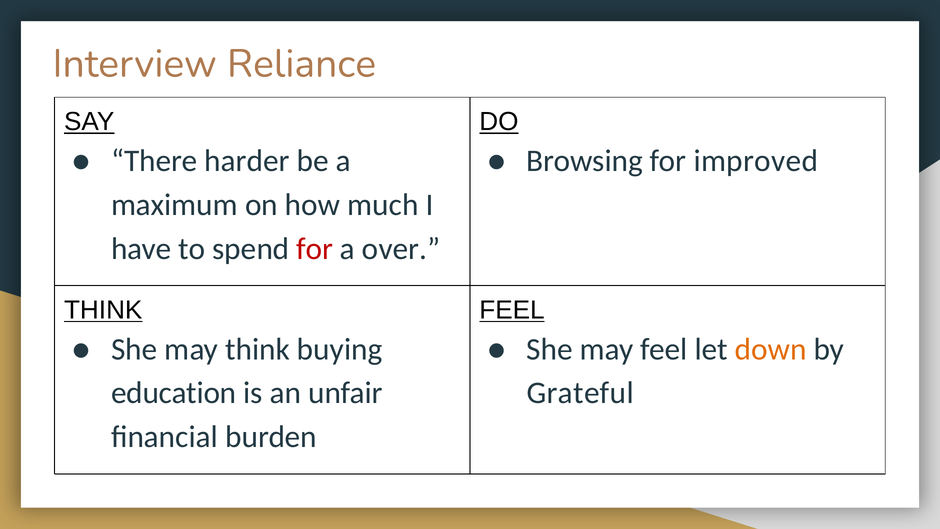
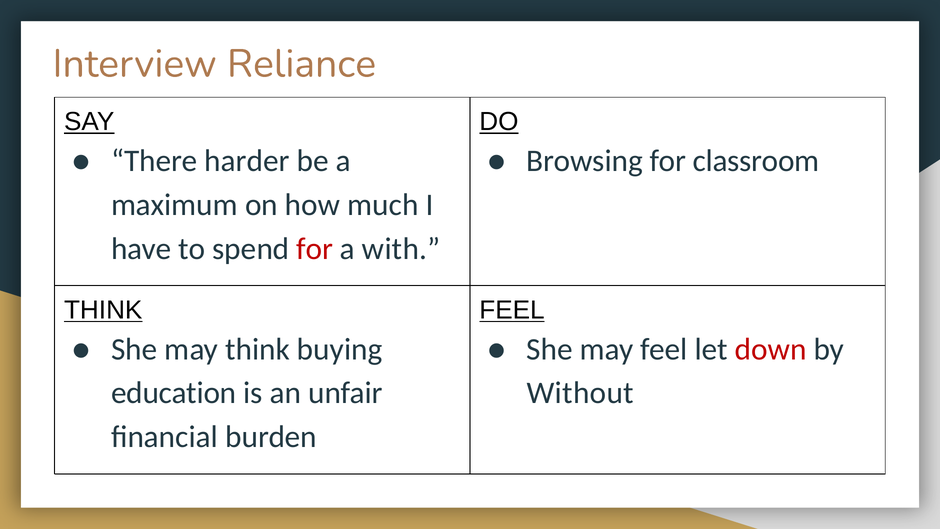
improved: improved -> classroom (756, 161)
over: over -> with (401, 249)
down colour: orange -> red (771, 349)
Grateful: Grateful -> Without (580, 393)
